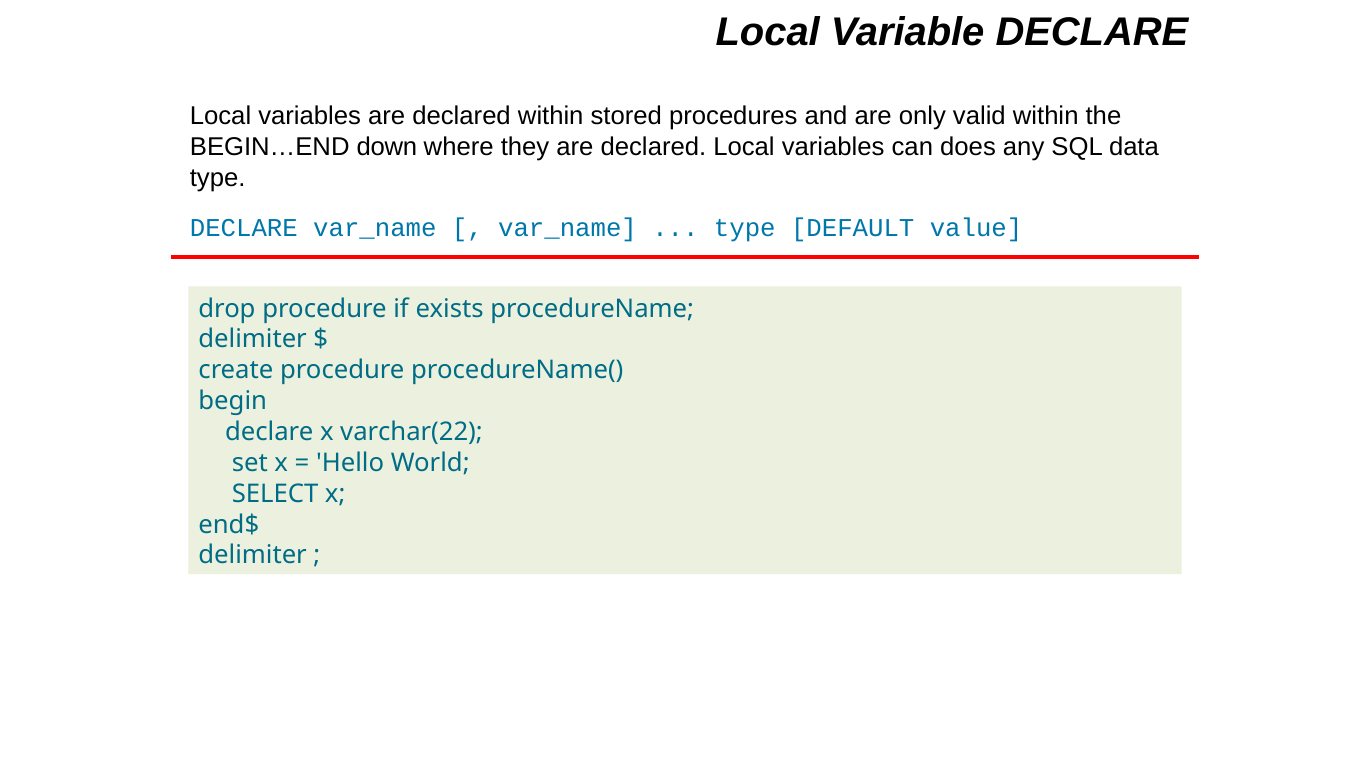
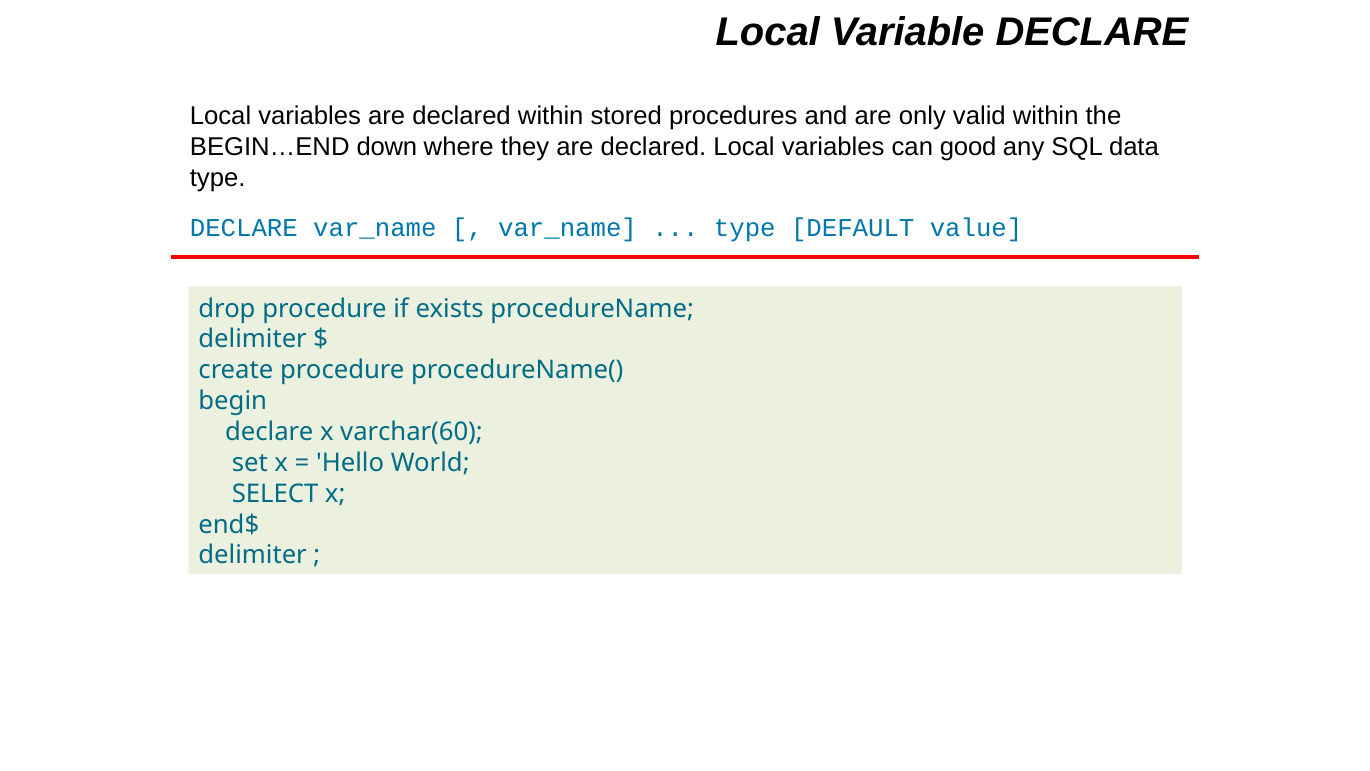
does: does -> good (968, 147)
varchar(22: varchar(22 -> varchar(60 (411, 432)
